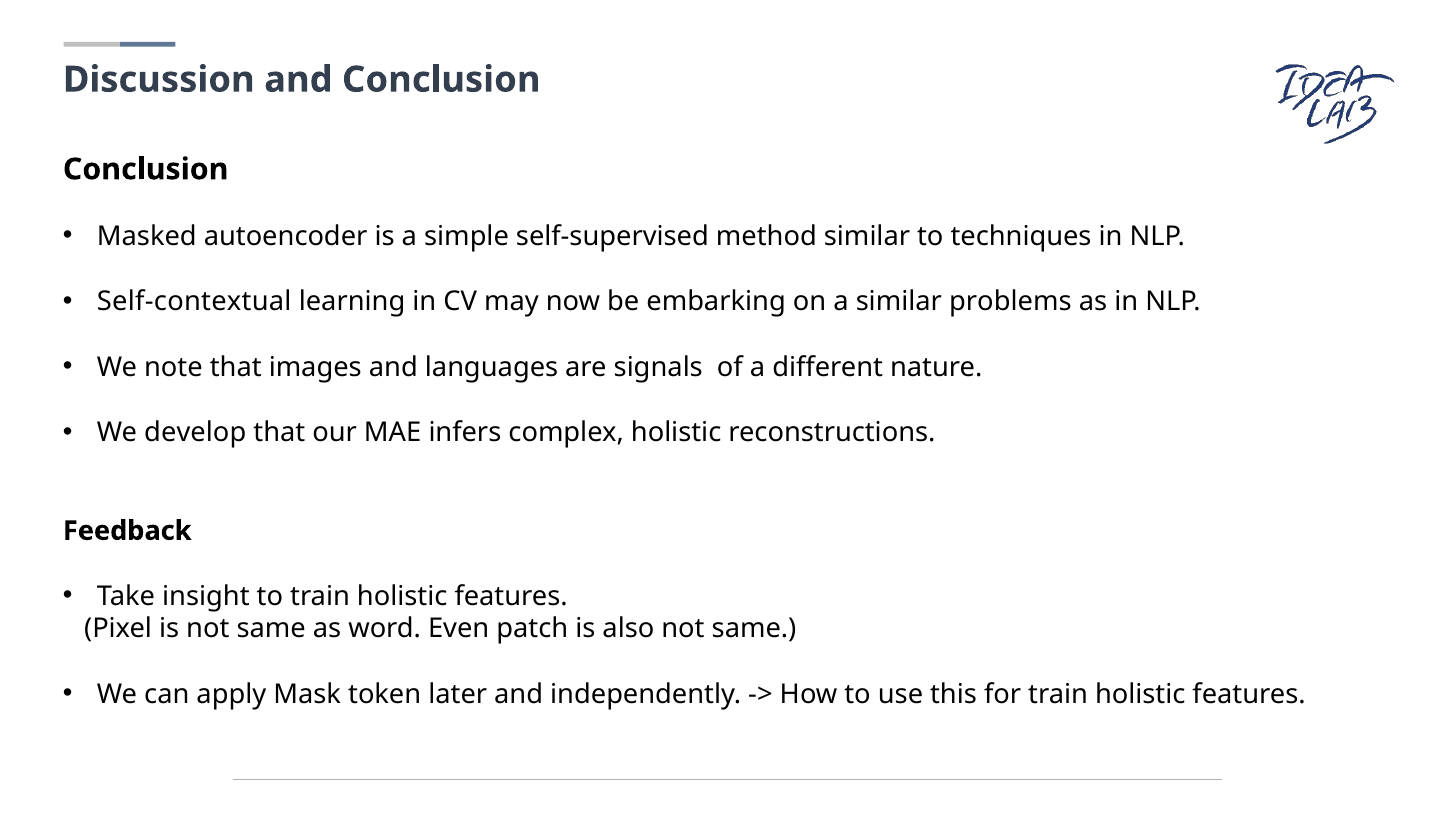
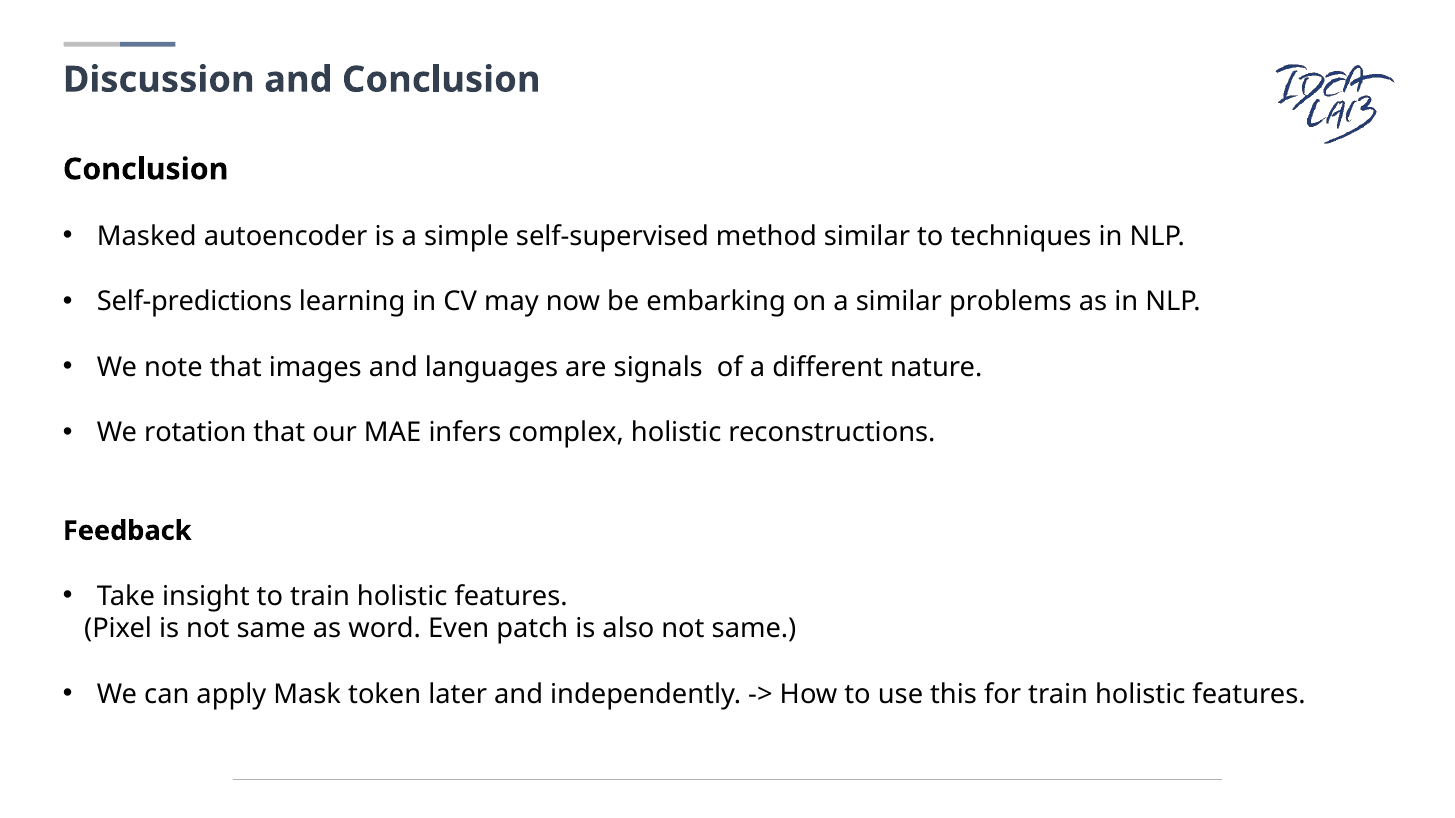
Self-contextual: Self-contextual -> Self-predictions (195, 302)
develop: develop -> rotation (195, 433)
